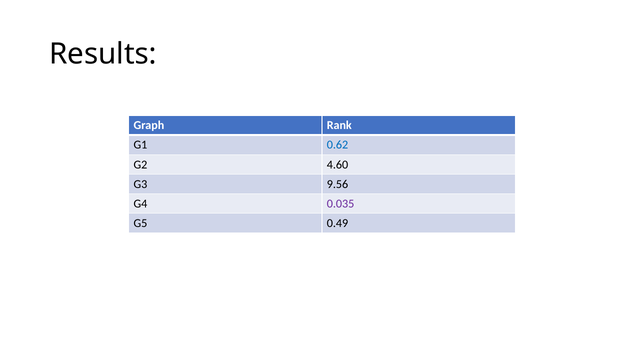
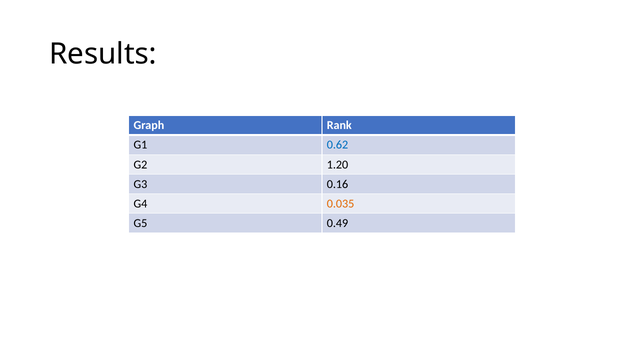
4.60: 4.60 -> 1.20 (337, 165)
9.56: 9.56 -> 0.16 (337, 184)
0.035 colour: purple -> orange (341, 204)
